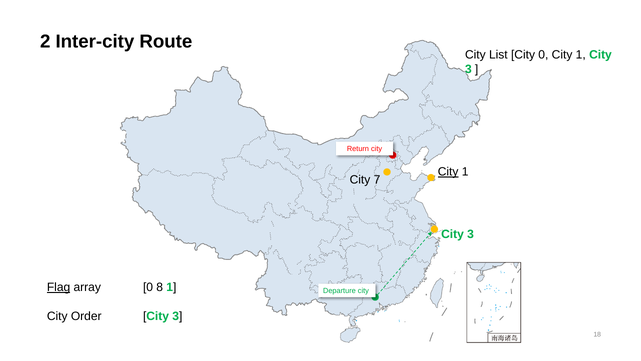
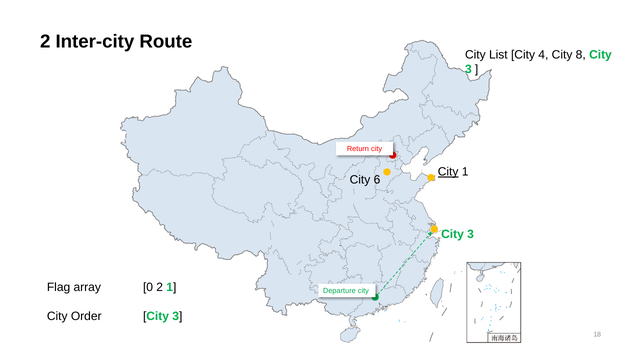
City 0: 0 -> 4 (543, 55)
1: 1 -> 8 (581, 55)
7: 7 -> 6 (377, 180)
Flag underline: present -> none (59, 287)
0 8: 8 -> 2 (160, 287)
